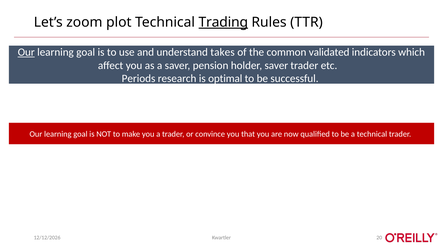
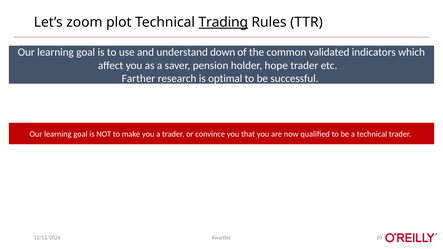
Our underline: present -> none (26, 52)
takes: takes -> down (223, 52)
holder saver: saver -> hope (276, 65)
Periods: Periods -> Farther (138, 79)
